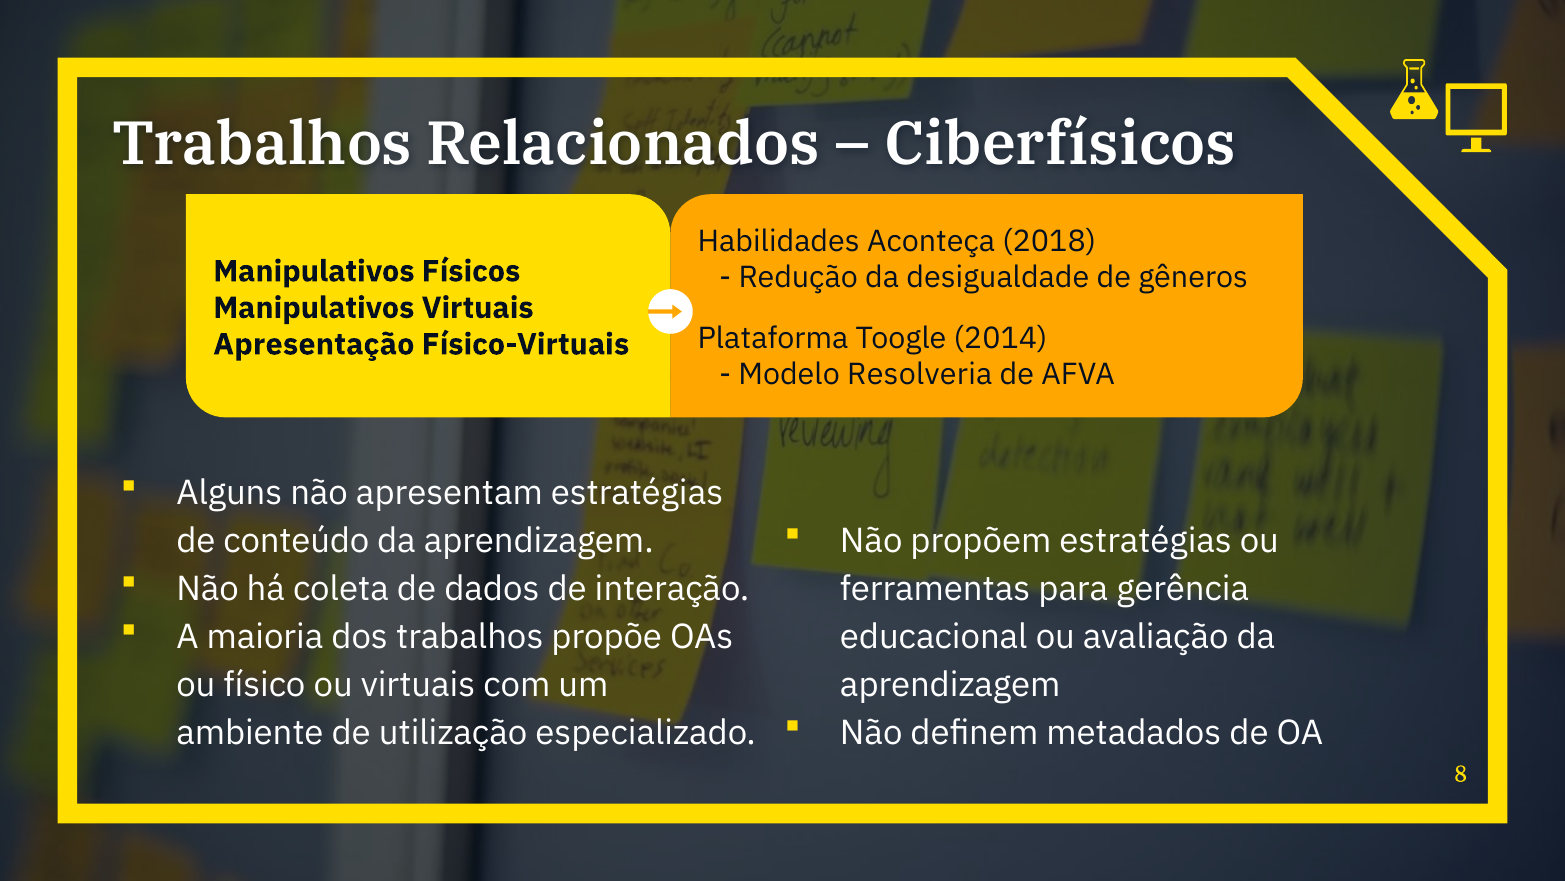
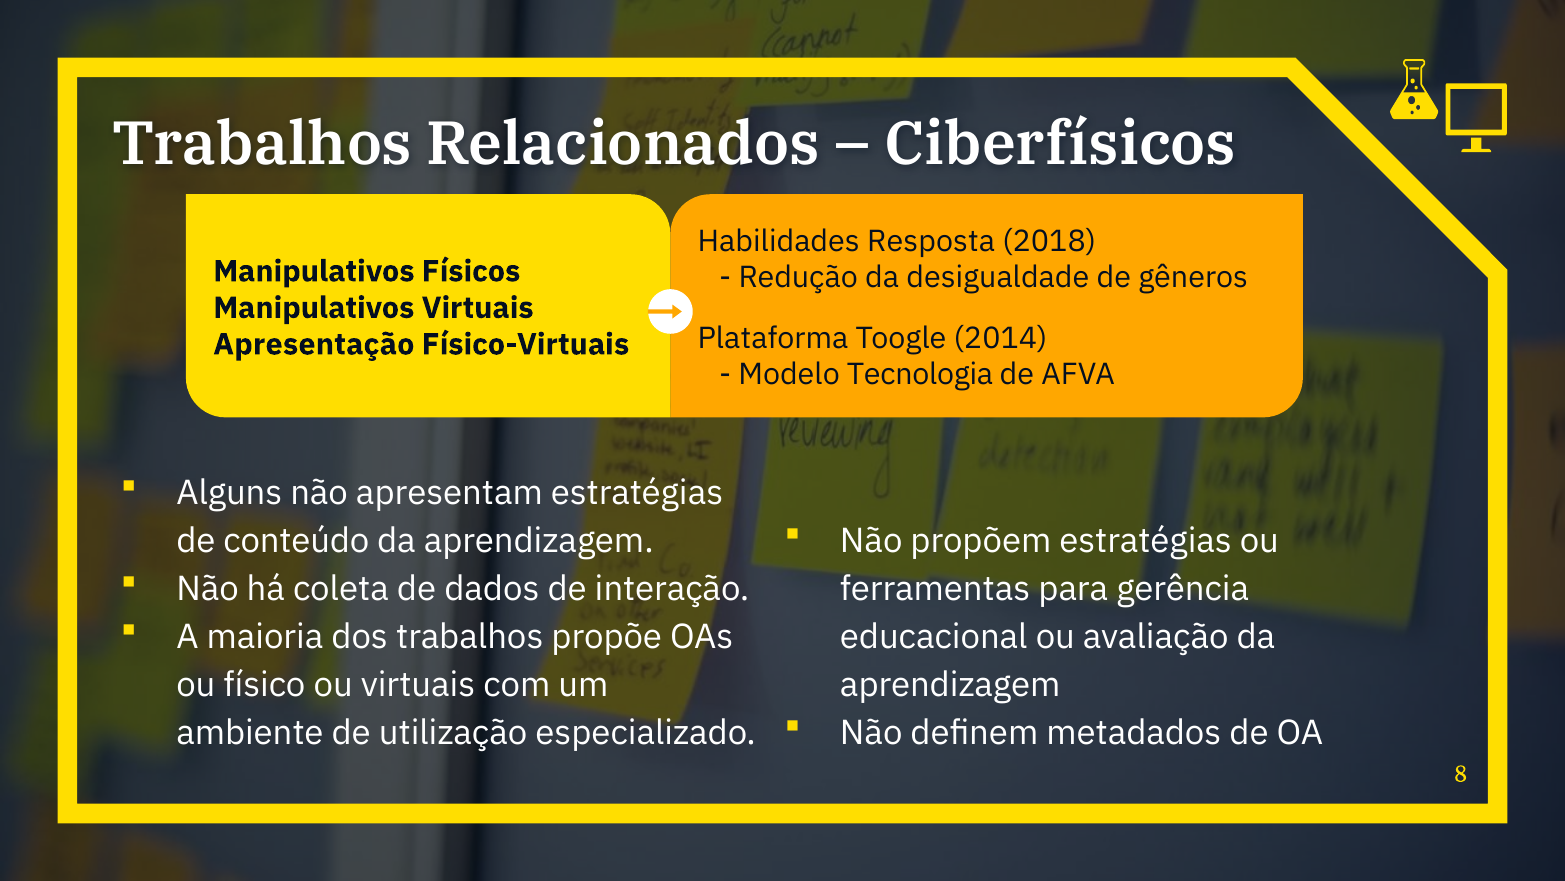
Aconteça: Aconteça -> Resposta (931, 241)
Resolveria: Resolveria -> Tecnologia (920, 374)
